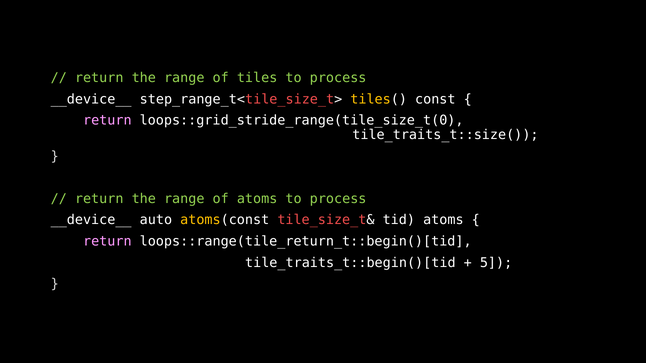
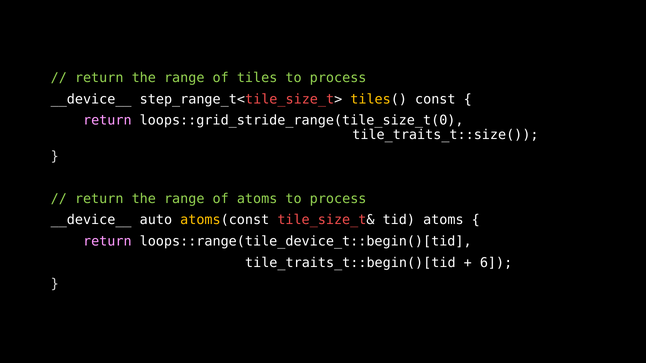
loops::range(tile_return_t::begin()[tid: loops::range(tile_return_t::begin()[tid -> loops::range(tile_device_t::begin()[tid (306, 242)
5: 5 -> 6 (496, 263)
